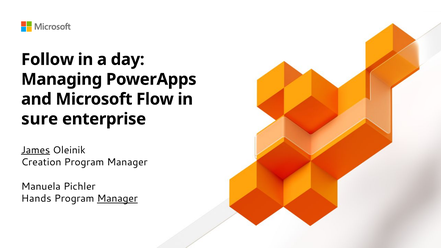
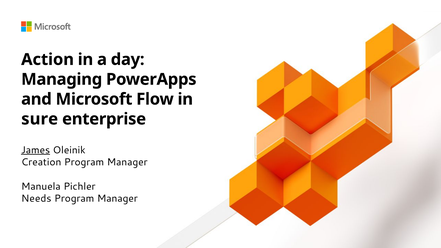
Follow: Follow -> Action (48, 60)
Hands: Hands -> Needs (36, 199)
Manager underline: present -> none (117, 199)
